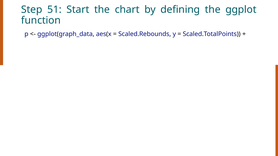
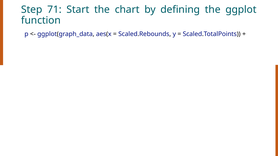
51: 51 -> 71 (54, 10)
